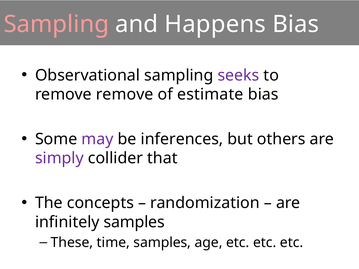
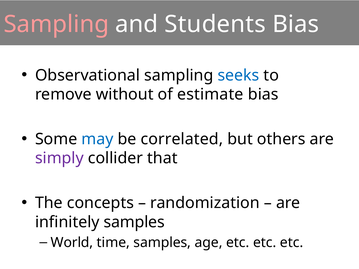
Happens: Happens -> Students (215, 24)
seeks colour: purple -> blue (238, 75)
remove remove: remove -> without (125, 94)
may colour: purple -> blue (97, 139)
inferences: inferences -> correlated (182, 139)
These: These -> World (72, 243)
